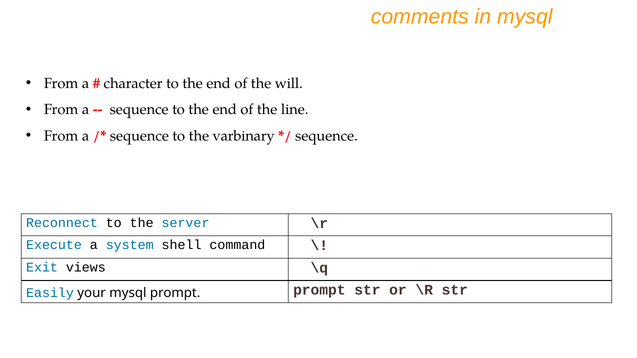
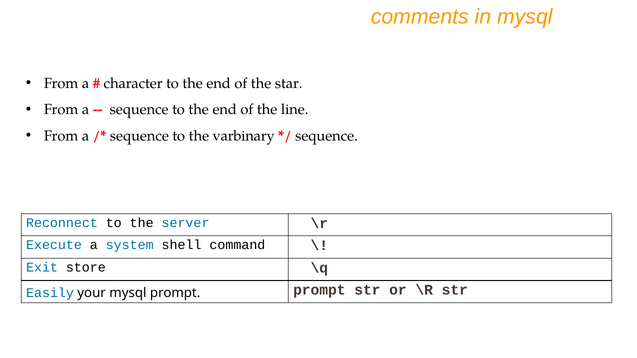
will: will -> star (289, 83)
views: views -> store (86, 268)
